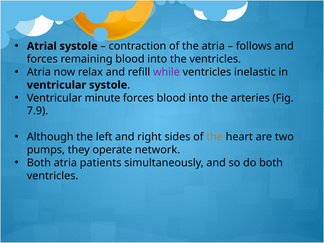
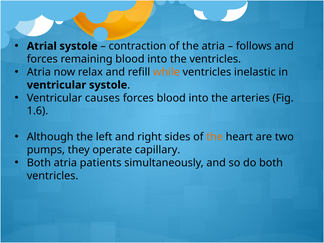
while colour: purple -> orange (166, 72)
minute: minute -> causes (102, 98)
7.9: 7.9 -> 1.6 (37, 111)
network: network -> capillary (158, 150)
